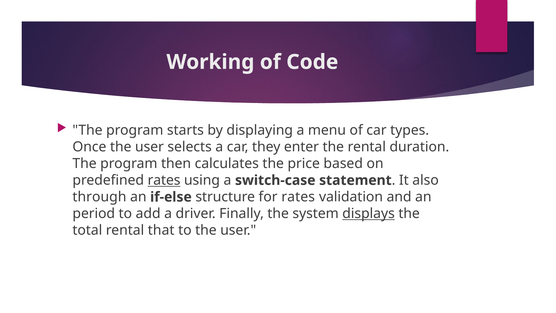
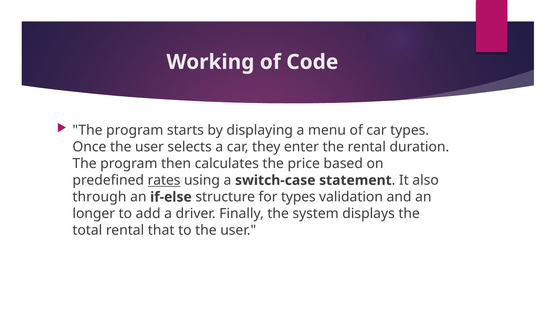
for rates: rates -> types (298, 197)
period: period -> longer (94, 214)
displays underline: present -> none (369, 214)
